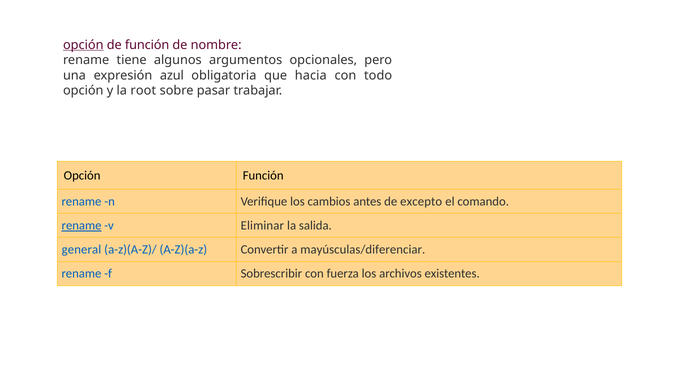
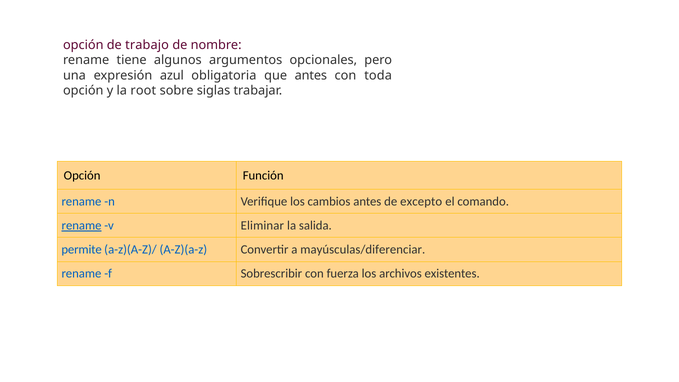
opción underline: present -> none (83, 45)
de función: función -> trabajo (147, 45)
que hacia: hacia -> antes (311, 75)
todo: todo -> toda (378, 75)
pasar: pasar -> siglas (214, 91)
general: general -> permite (82, 250)
